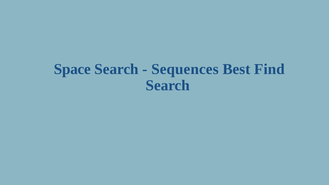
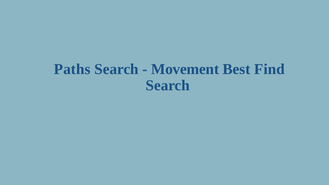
Space: Space -> Paths (72, 69)
Sequences: Sequences -> Movement (185, 69)
